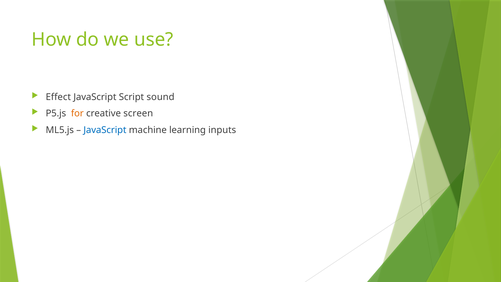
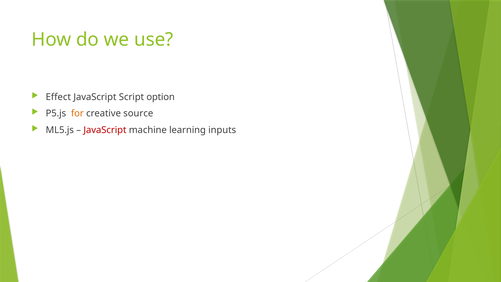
sound: sound -> option (161, 97)
screen: screen -> source (138, 113)
JavaScript colour: blue -> red (105, 130)
